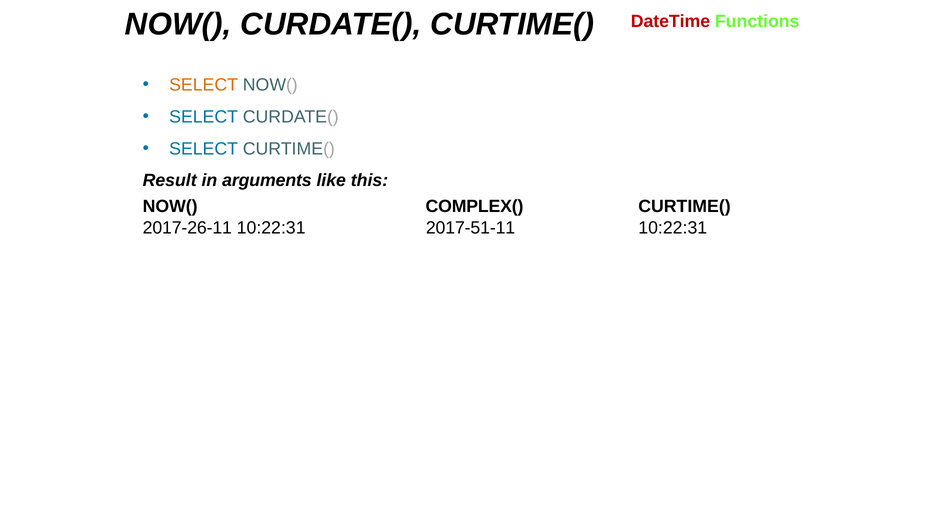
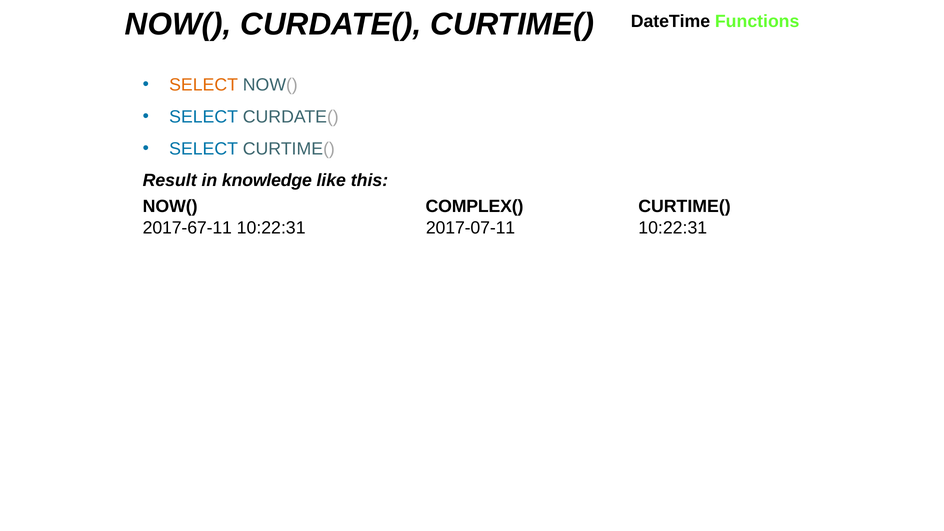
DateTime colour: red -> black (670, 21)
arguments: arguments -> knowledge (267, 181)
2017-26-11: 2017-26-11 -> 2017-67-11 (187, 228)
2017-51-11: 2017-51-11 -> 2017-07-11 (471, 228)
